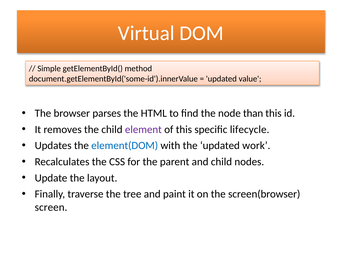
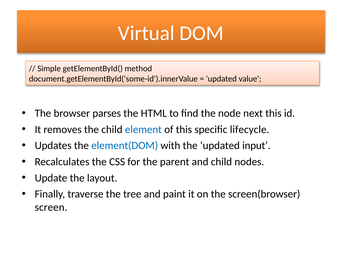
than: than -> next (253, 113)
element colour: purple -> blue (143, 129)
work: work -> input (256, 145)
